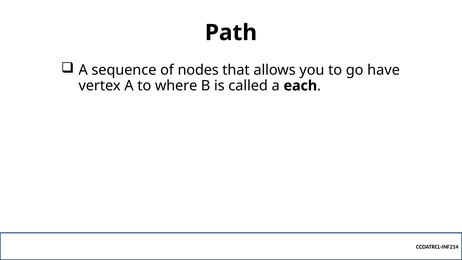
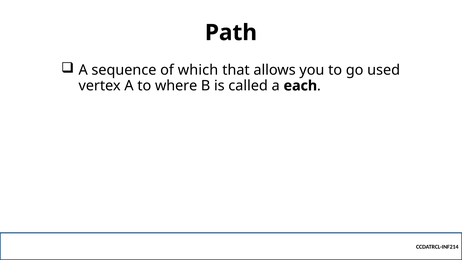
nodes: nodes -> which (198, 70)
have: have -> used (384, 70)
